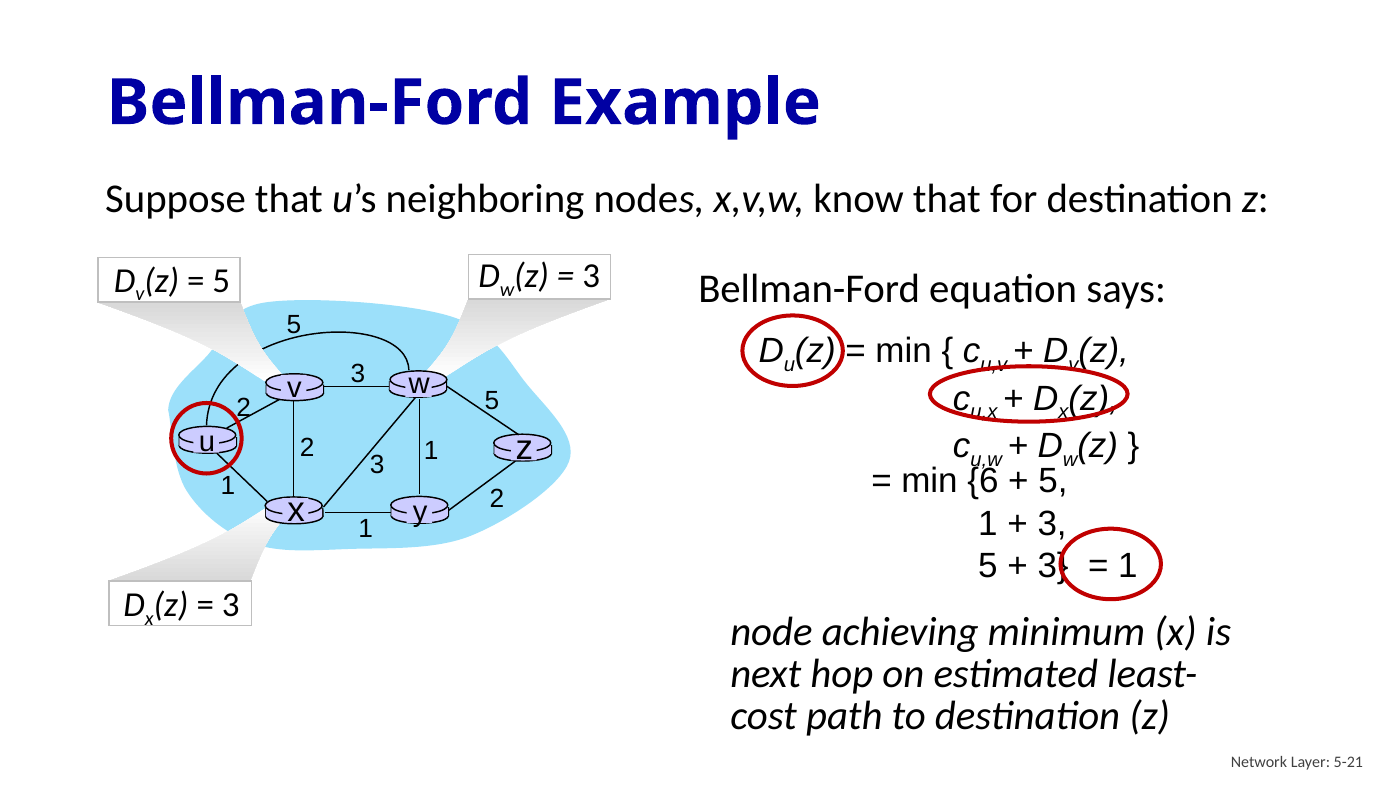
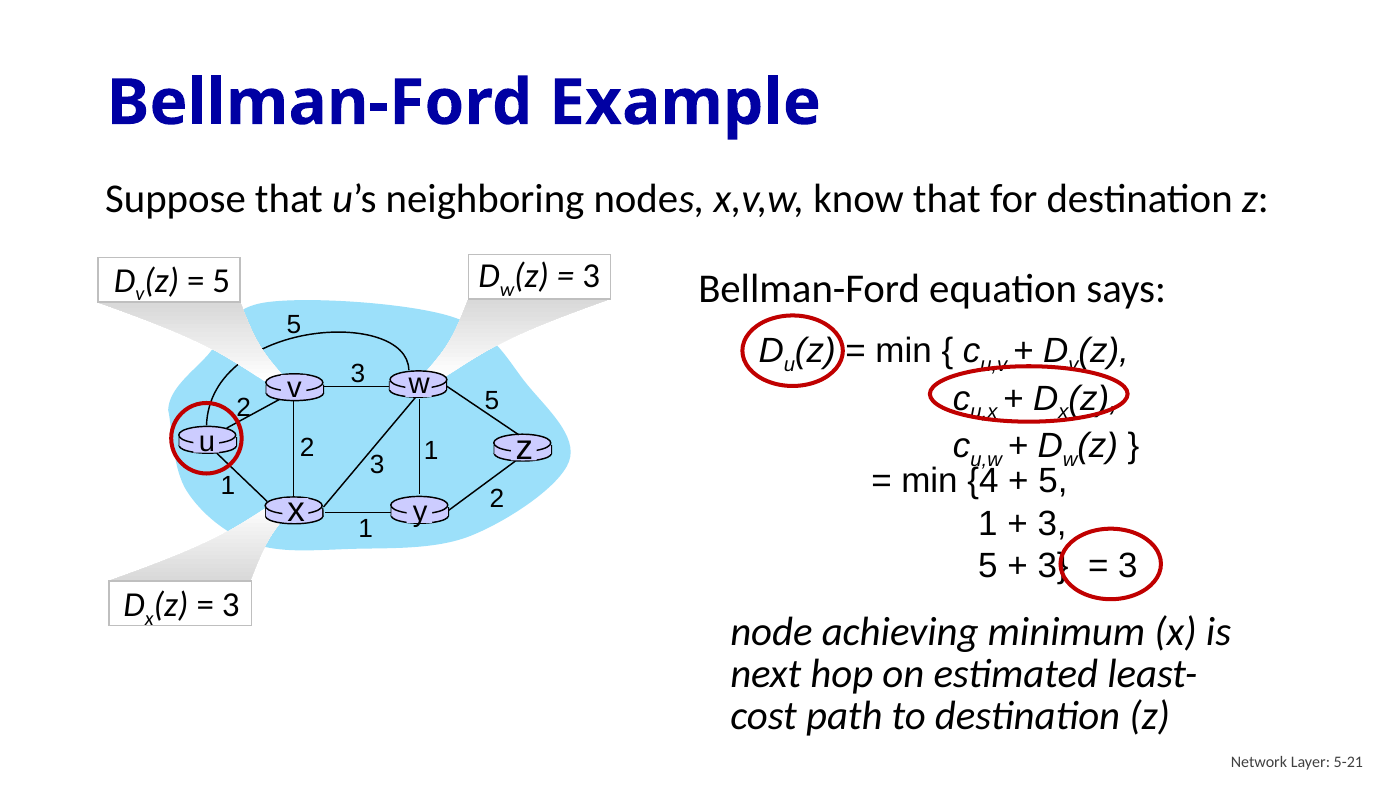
6: 6 -> 4 (983, 481)
1: 1 -> 3 (1128, 565)
